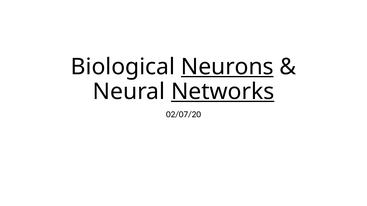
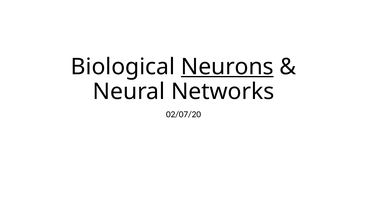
Networks underline: present -> none (223, 92)
